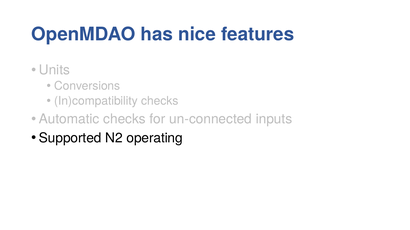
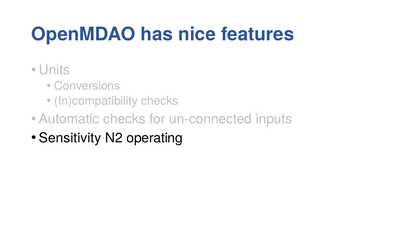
Supported: Supported -> Sensitivity (70, 138)
